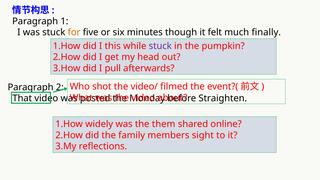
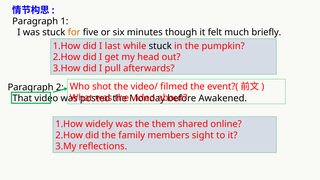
finally: finally -> briefly (266, 32)
this: this -> last (113, 46)
stuck colour: purple -> black (160, 46)
Straighten: Straighten -> Awakened (223, 98)
